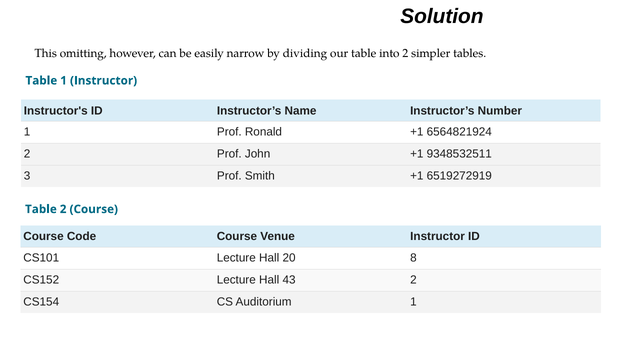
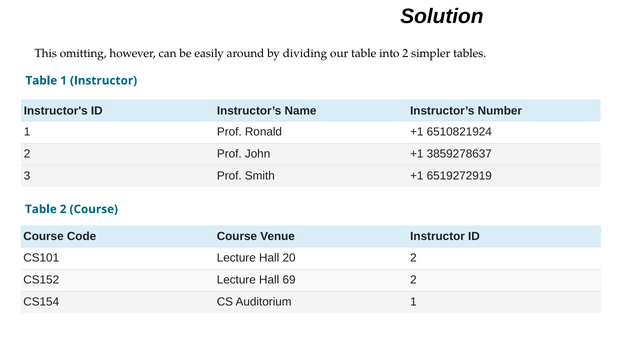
narrow: narrow -> around (246, 53)
6564821924: 6564821924 -> 6510821924 (459, 132)
9348532511: 9348532511 -> 3859278637 (459, 154)
20 8: 8 -> 2 (414, 258)
43: 43 -> 69 (289, 279)
